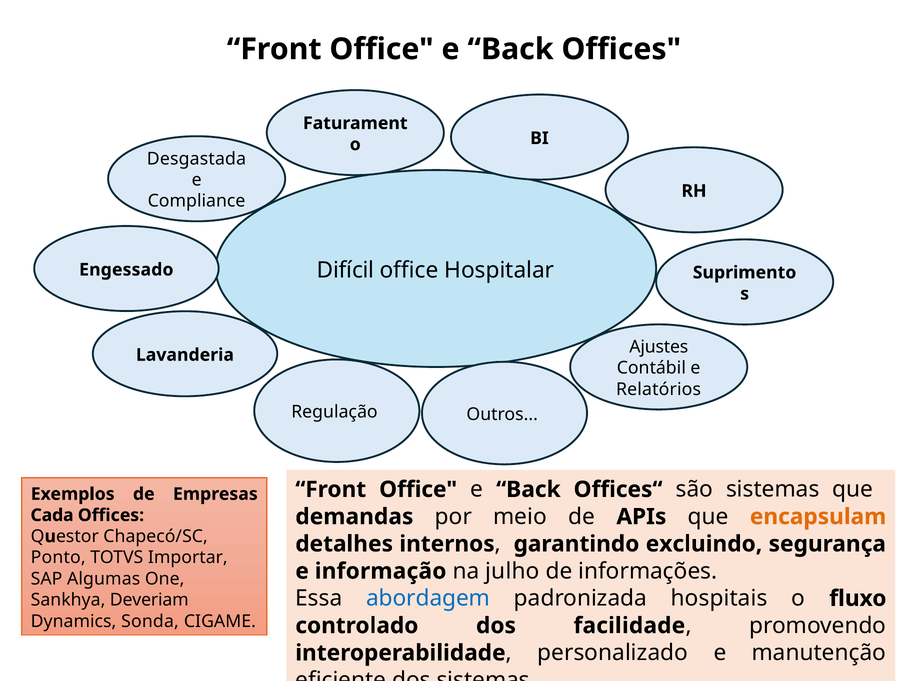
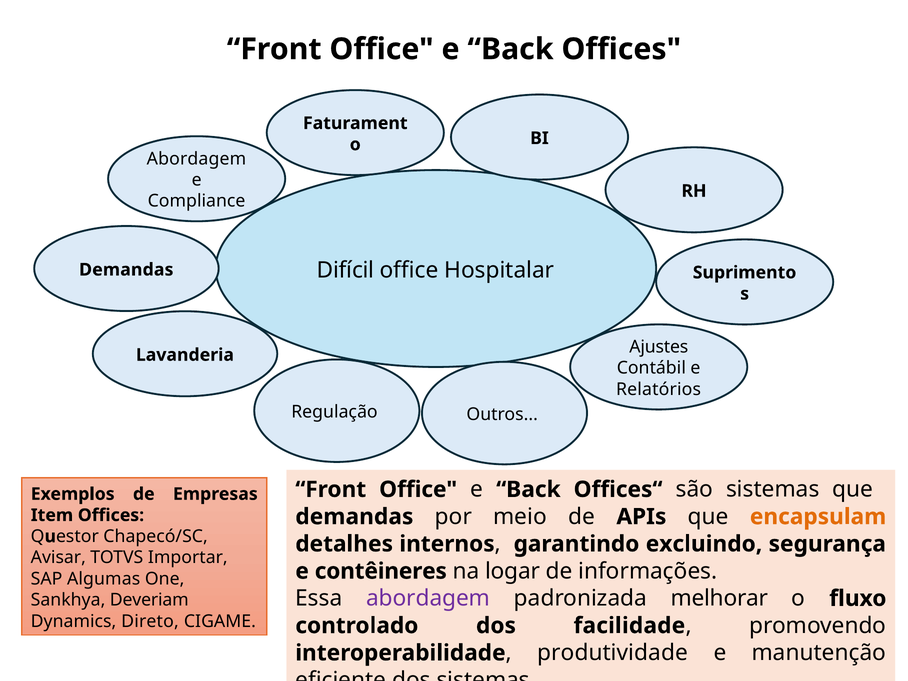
Desgastada: Desgastada -> Abordagem (196, 159)
Engessado: Engessado -> Demandas (126, 270)
Cada: Cada -> Item (52, 515)
Ponto: Ponto -> Avisar (58, 558)
informação: informação -> contêineres (381, 571)
julho: julho -> logar (513, 571)
abordagem colour: blue -> purple (428, 598)
hospitais: hospitais -> melhorar (719, 598)
Sonda: Sonda -> Direto (150, 621)
personalizado: personalizado -> produtividade (613, 653)
